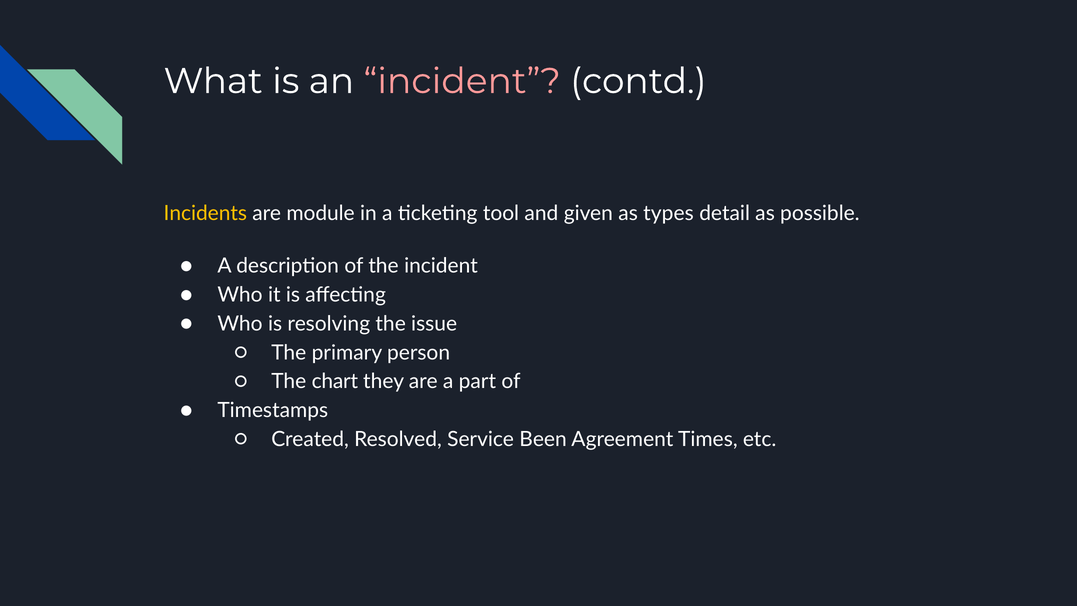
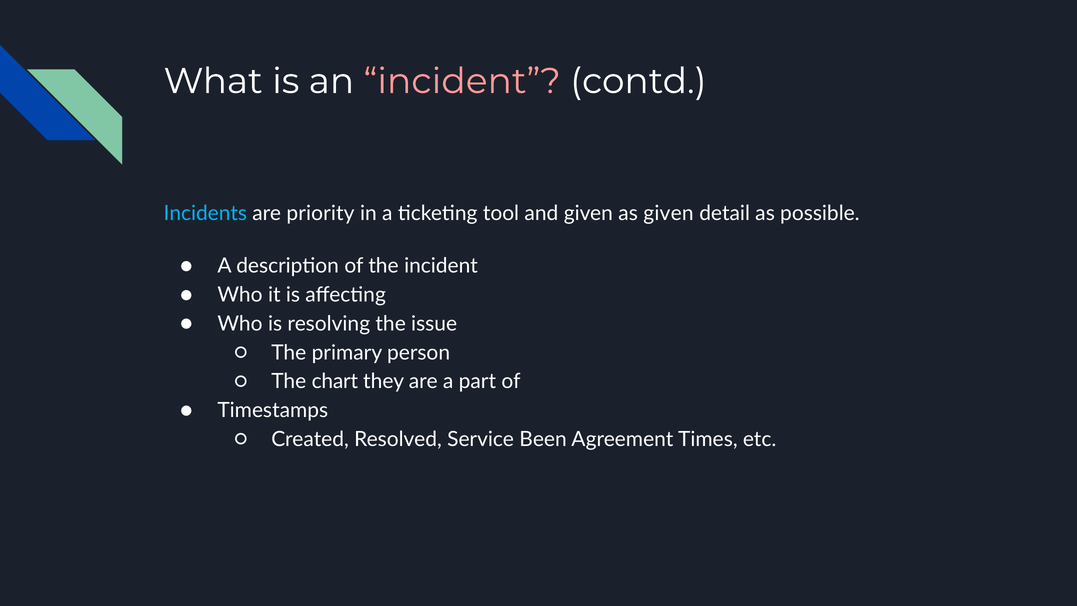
Incidents colour: yellow -> light blue (205, 213)
module: module -> priority (320, 213)
as types: types -> given (668, 213)
